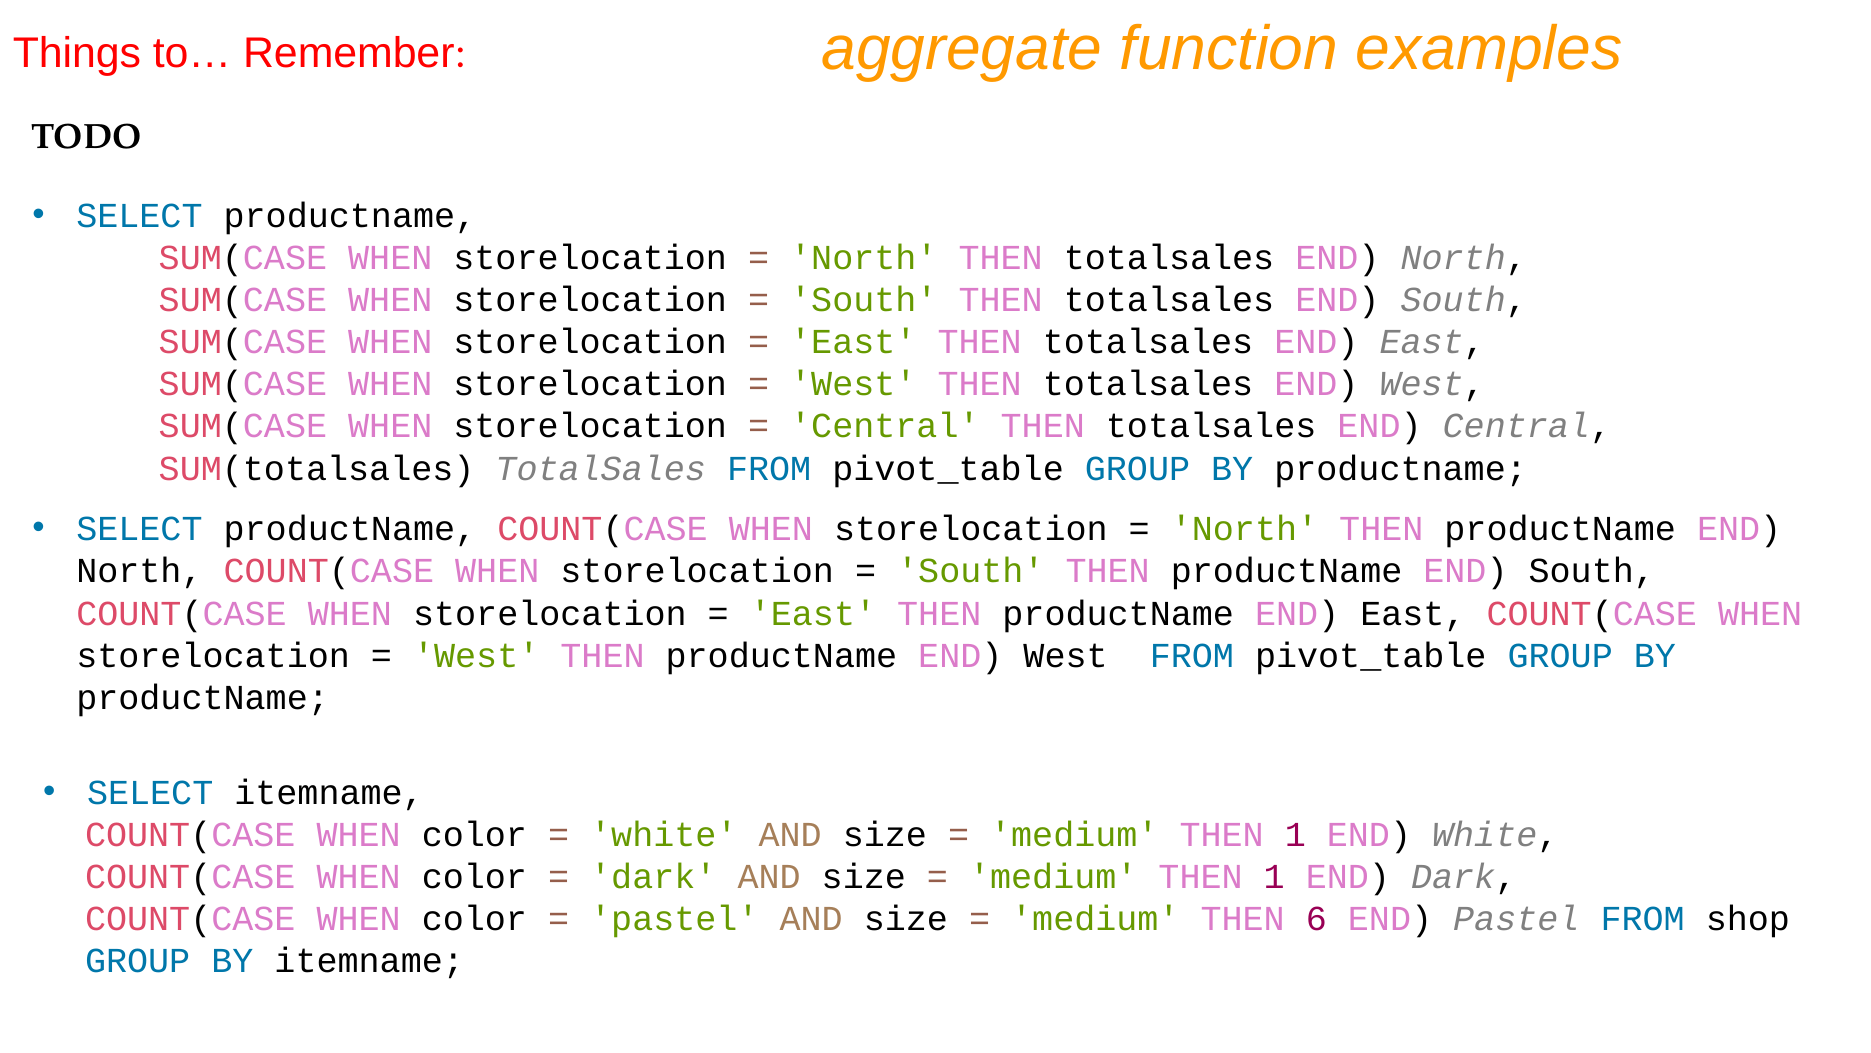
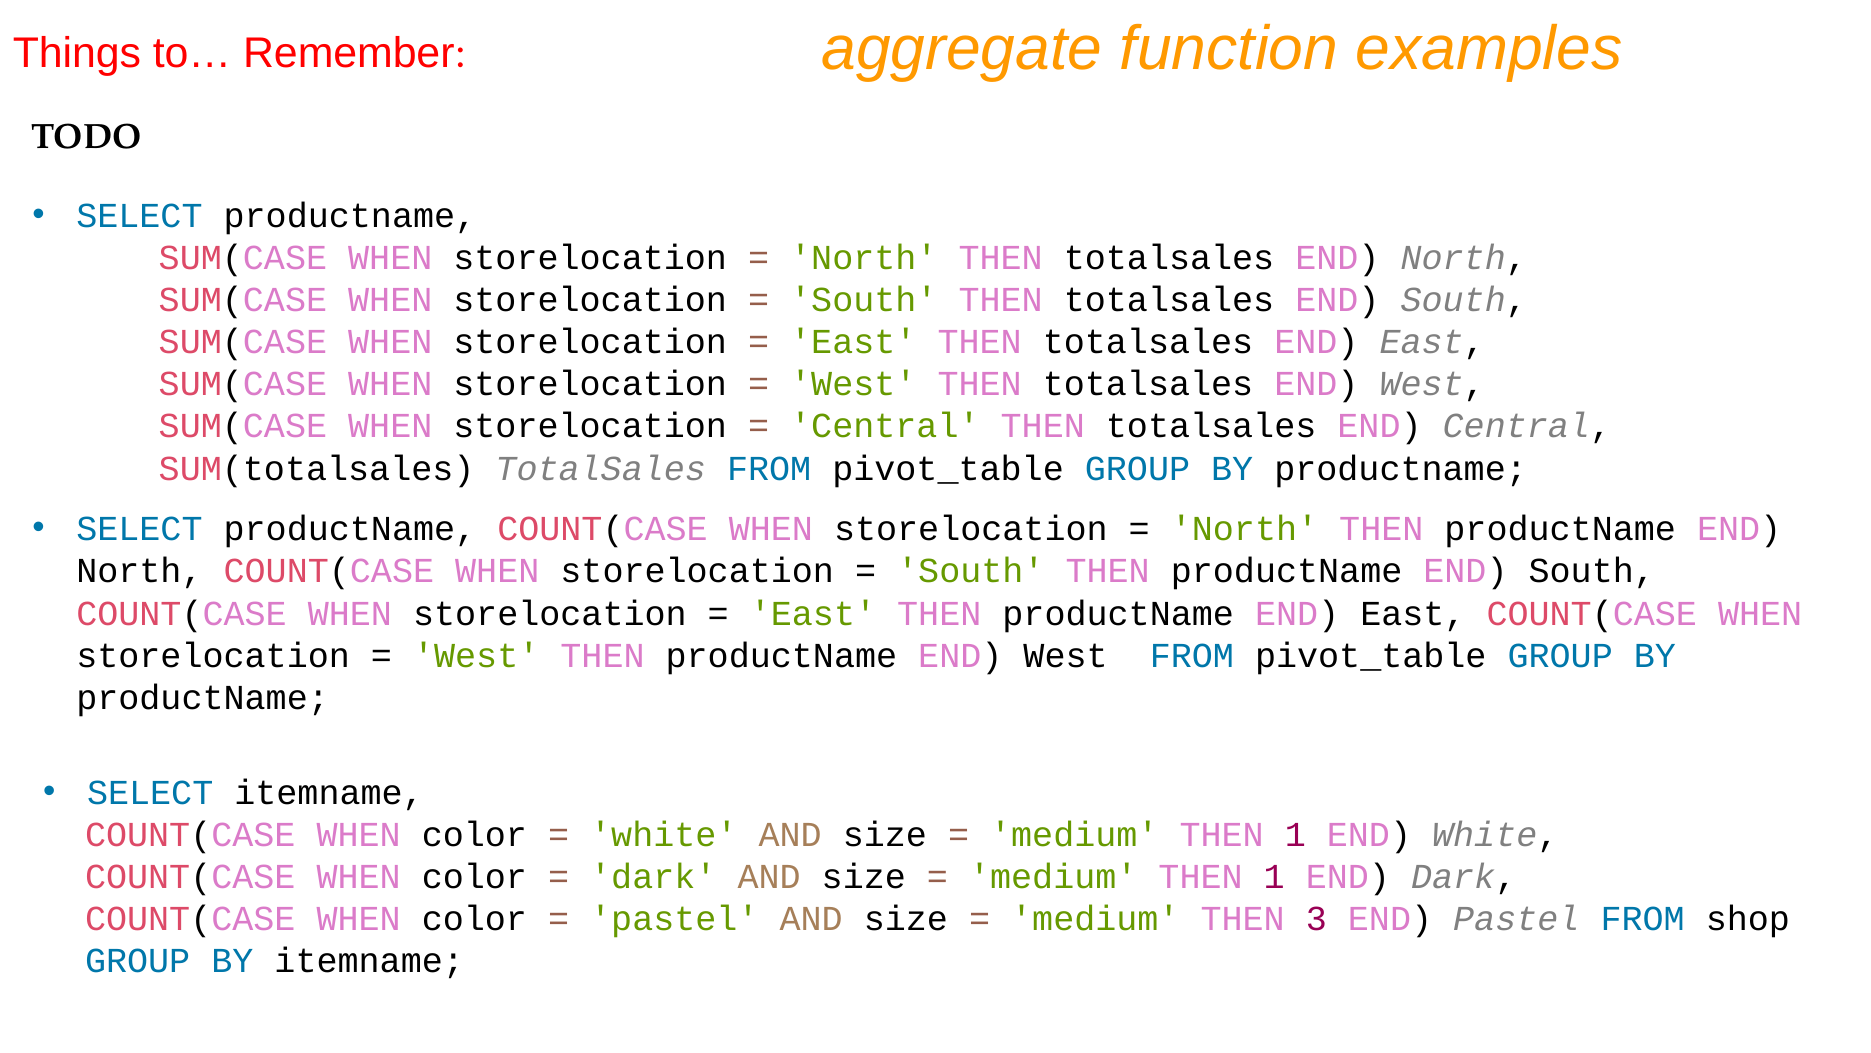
6: 6 -> 3 (1316, 919)
